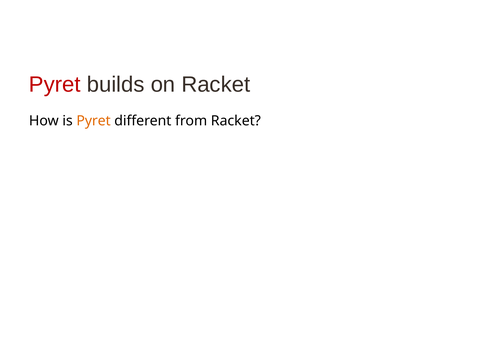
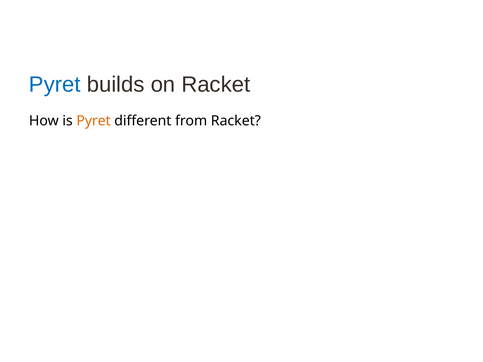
Pyret colour: red -> blue (55, 85)
